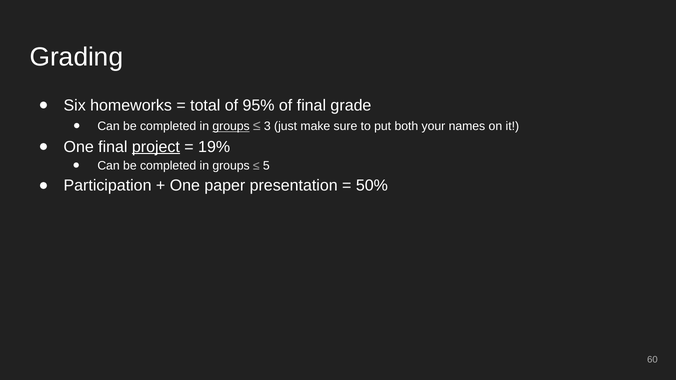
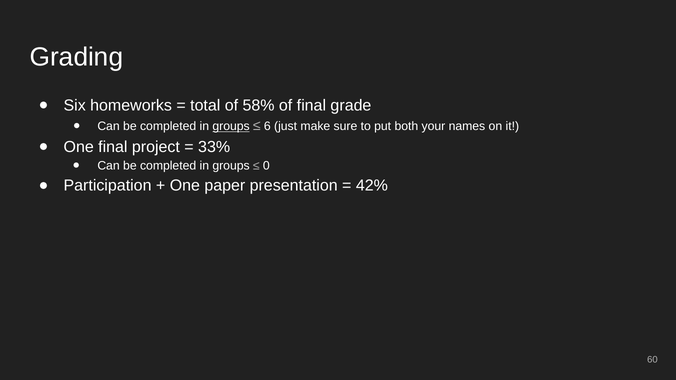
95%: 95% -> 58% (259, 105)
3: 3 -> 6 (267, 127)
project underline: present -> none (156, 147)
19%: 19% -> 33% (214, 147)
5: 5 -> 0 (266, 166)
50%: 50% -> 42% (372, 186)
